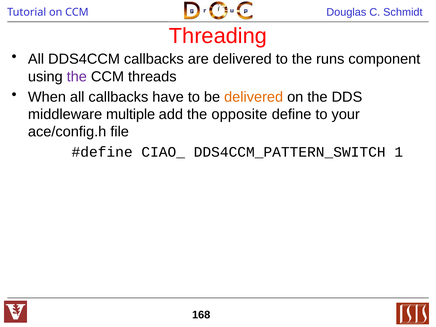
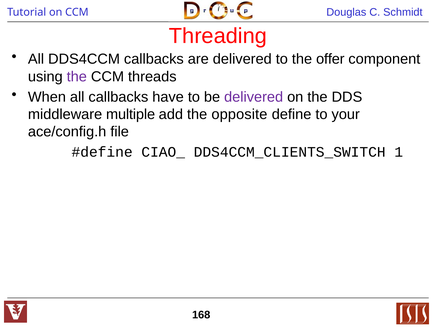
runs: runs -> offer (330, 59)
delivered colour: orange -> purple (254, 97)
DDS4CCM_PATTERN_SWITCH: DDS4CCM_PATTERN_SWITCH -> DDS4CCM_CLIENTS_SWITCH (290, 152)
